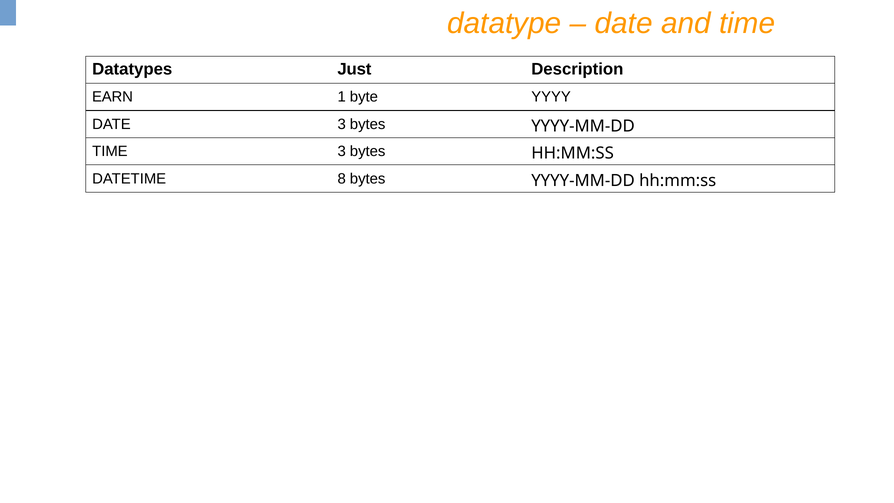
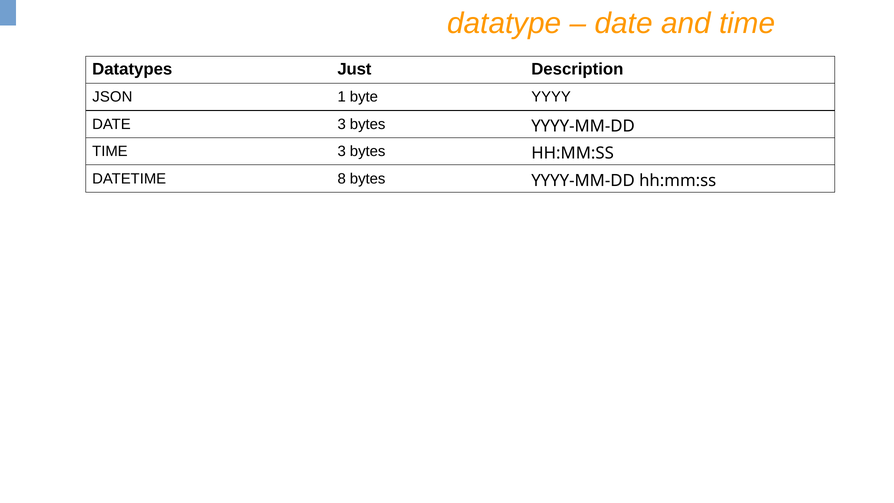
EARN: EARN -> JSON (112, 97)
